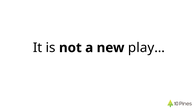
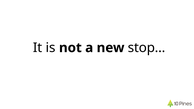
play…: play… -> stop… (147, 48)
